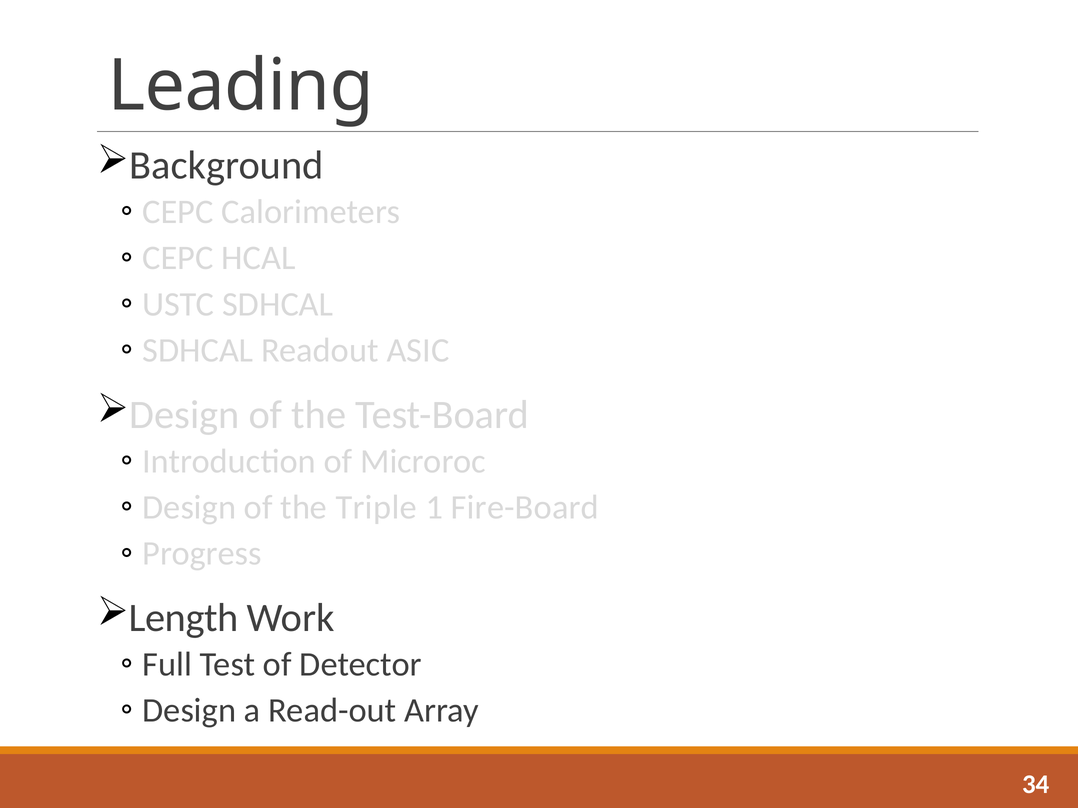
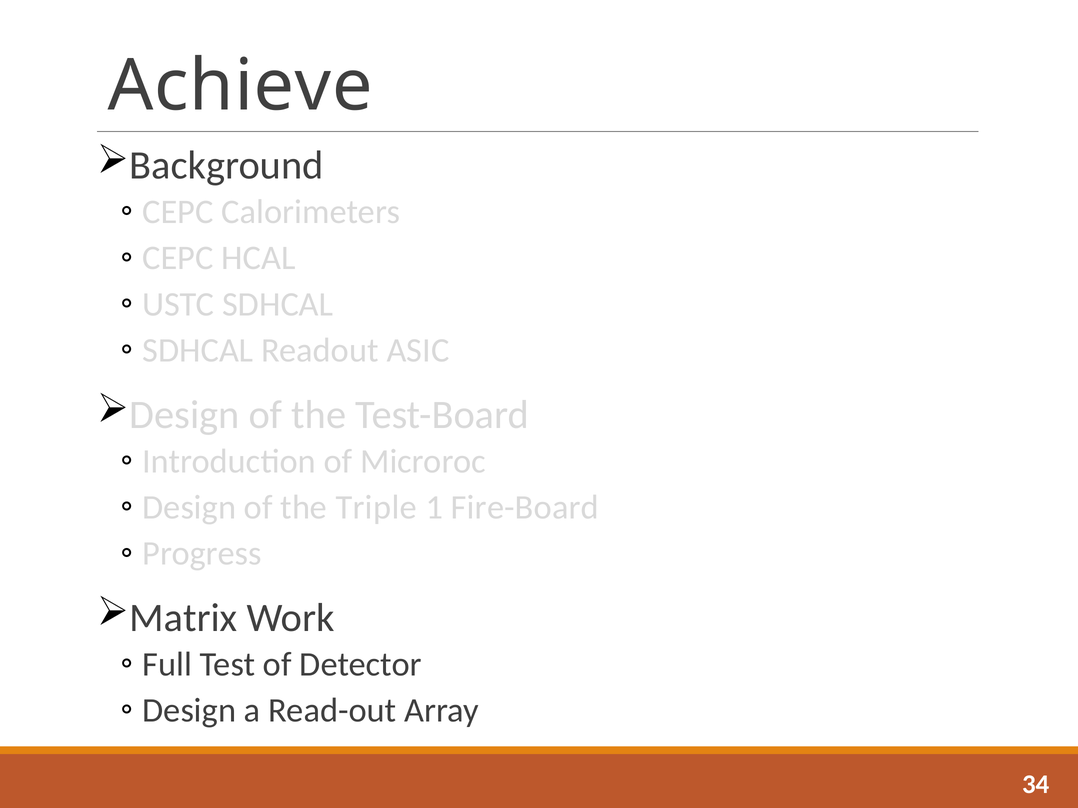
Leading: Leading -> Achieve (240, 86)
Length: Length -> Matrix (183, 618)
